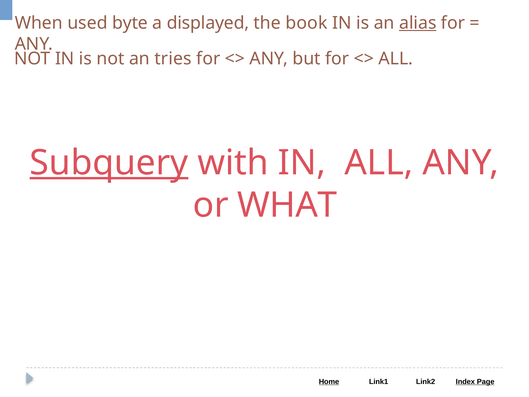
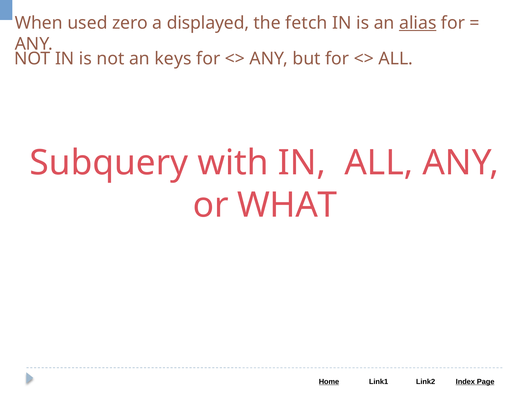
byte: byte -> zero (130, 23)
book: book -> fetch (306, 23)
tries: tries -> keys (173, 58)
Subquery underline: present -> none (109, 163)
